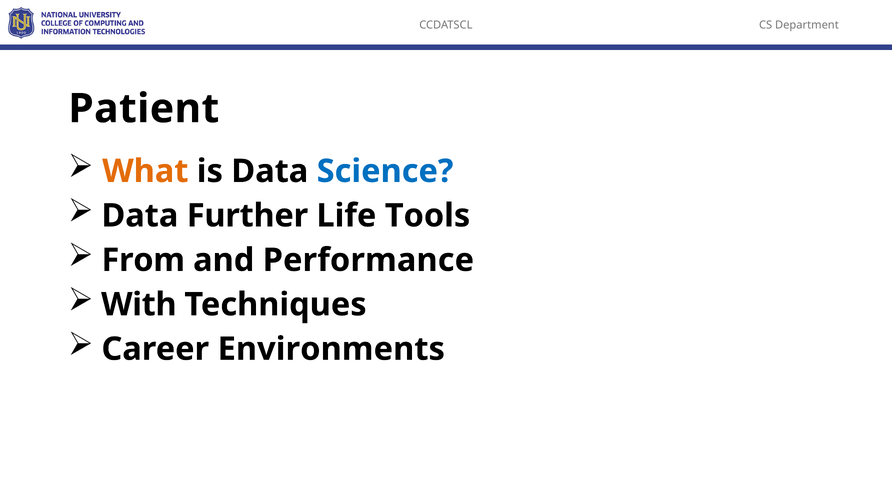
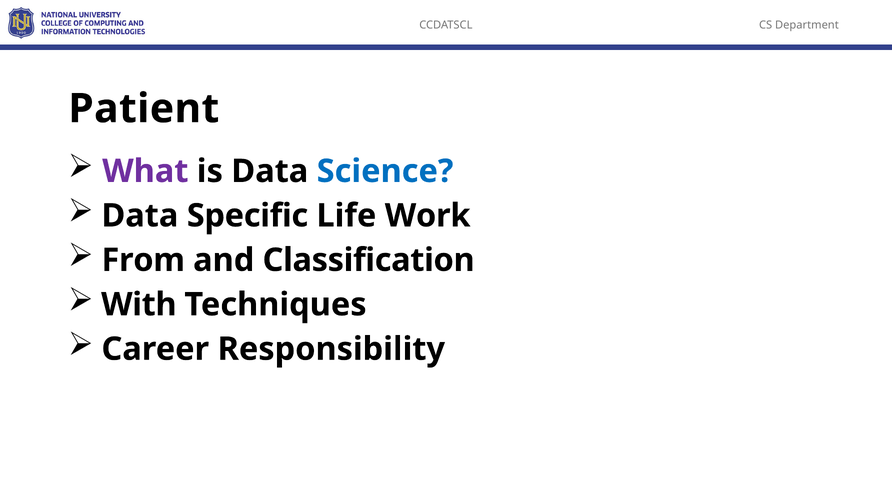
What colour: orange -> purple (145, 171)
Further: Further -> Specific (247, 216)
Tools: Tools -> Work (428, 216)
Performance: Performance -> Classification (369, 260)
Environments: Environments -> Responsibility (331, 349)
